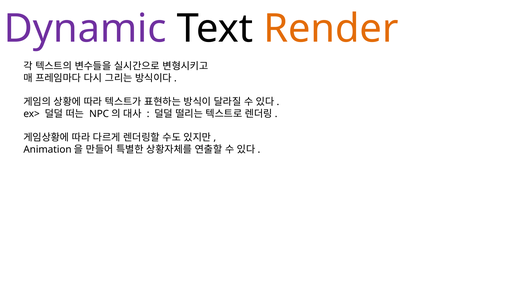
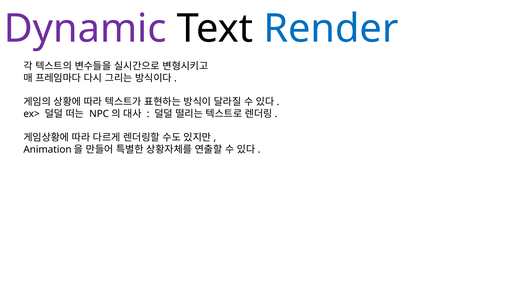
Render colour: orange -> blue (331, 29)
